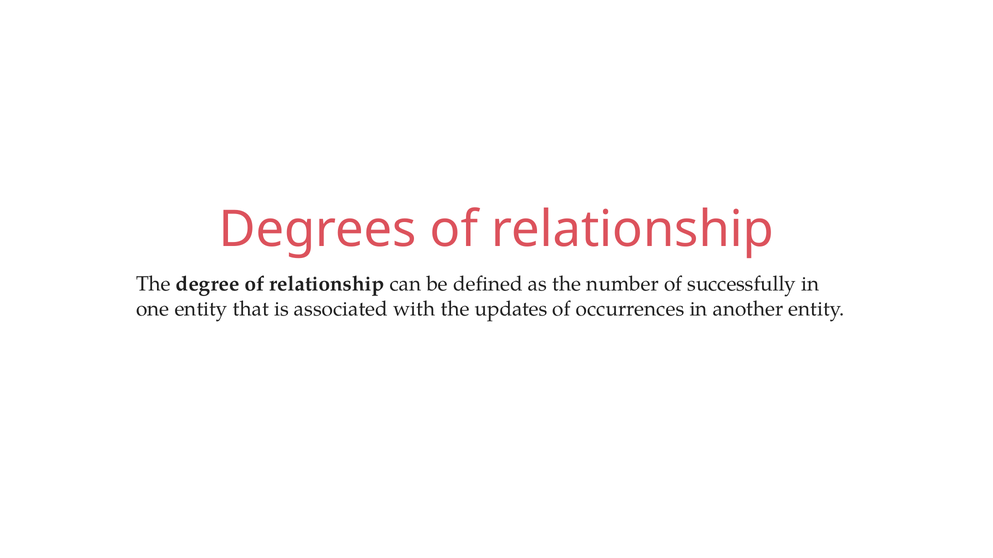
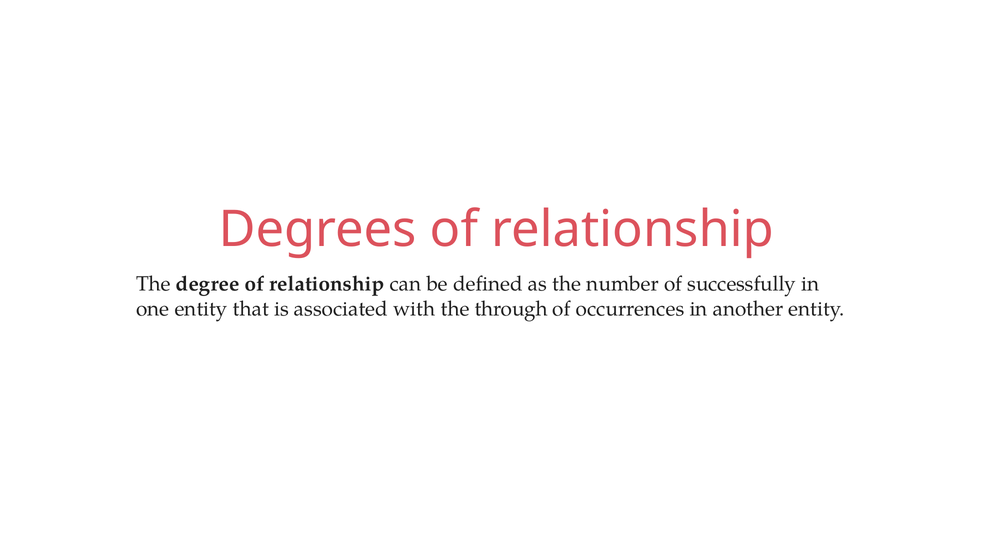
updates: updates -> through (511, 309)
